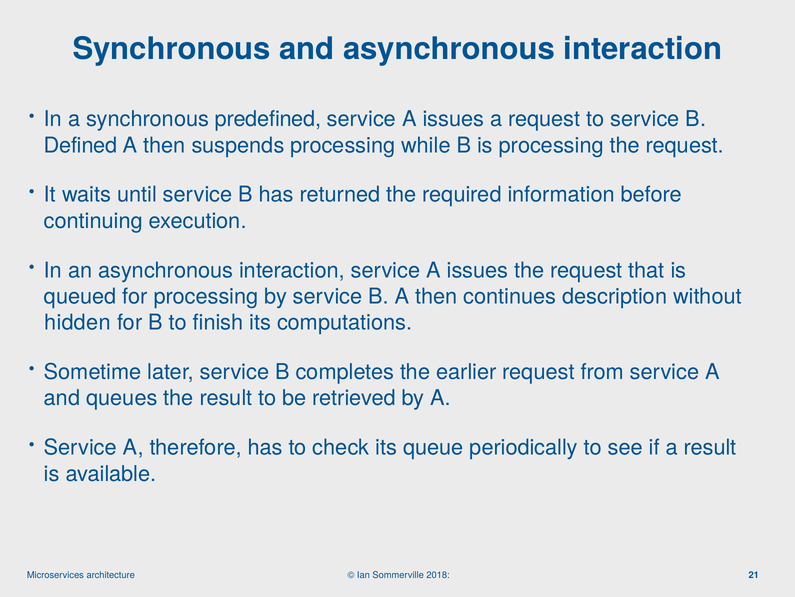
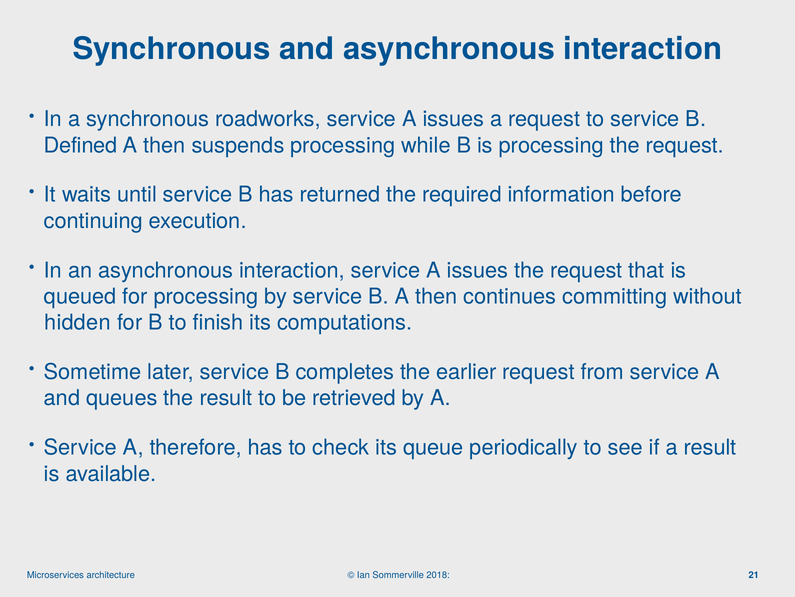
predefined: predefined -> roadworks (268, 119)
description: description -> committing (615, 296)
